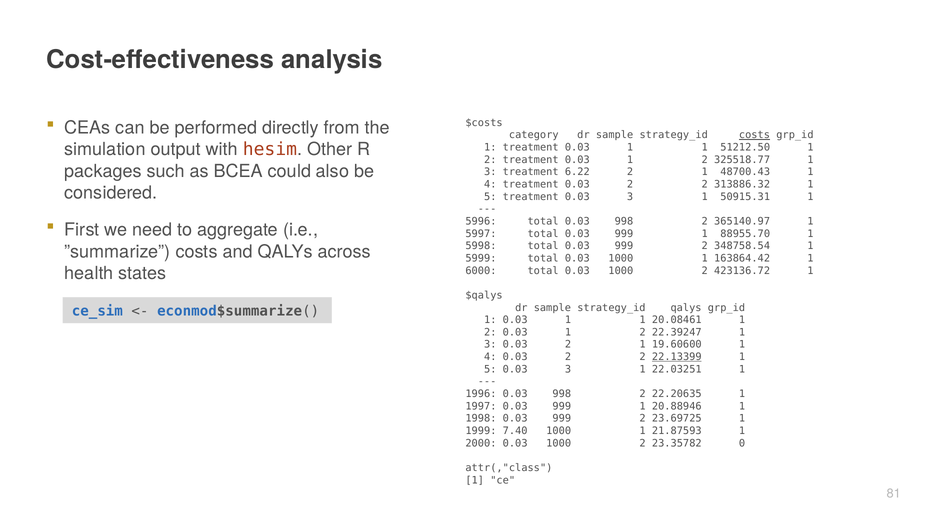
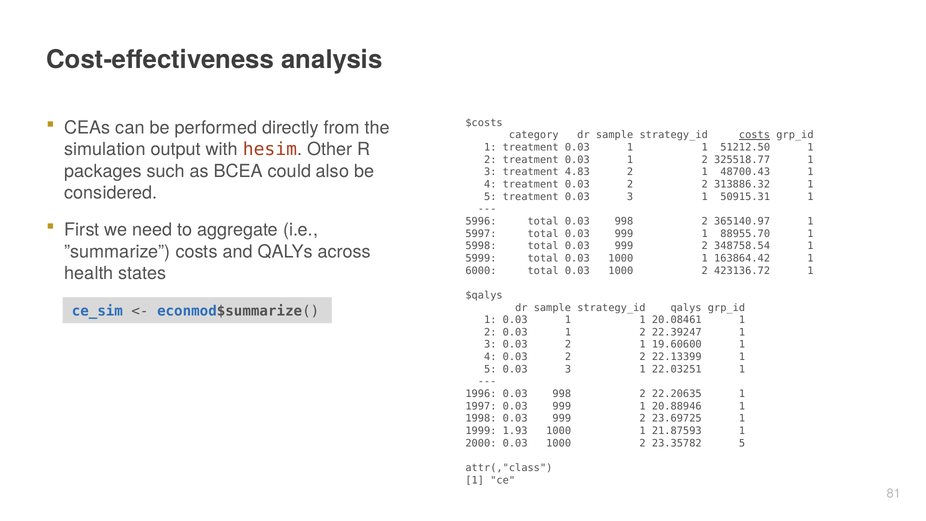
6.22: 6.22 -> 4.83 (577, 172)
22.13399 underline: present -> none (677, 357)
7.40: 7.40 -> 1.93 (515, 431)
23.35782 0: 0 -> 5 (742, 443)
